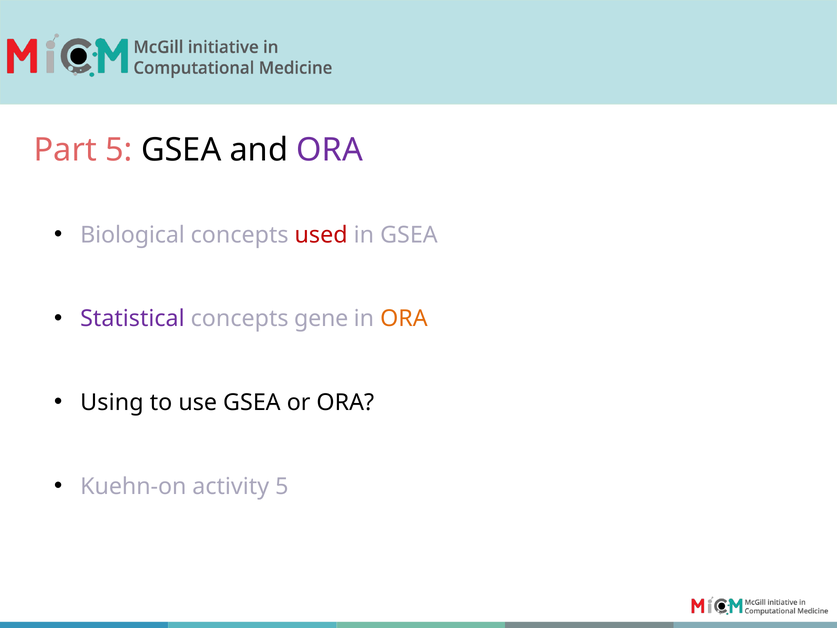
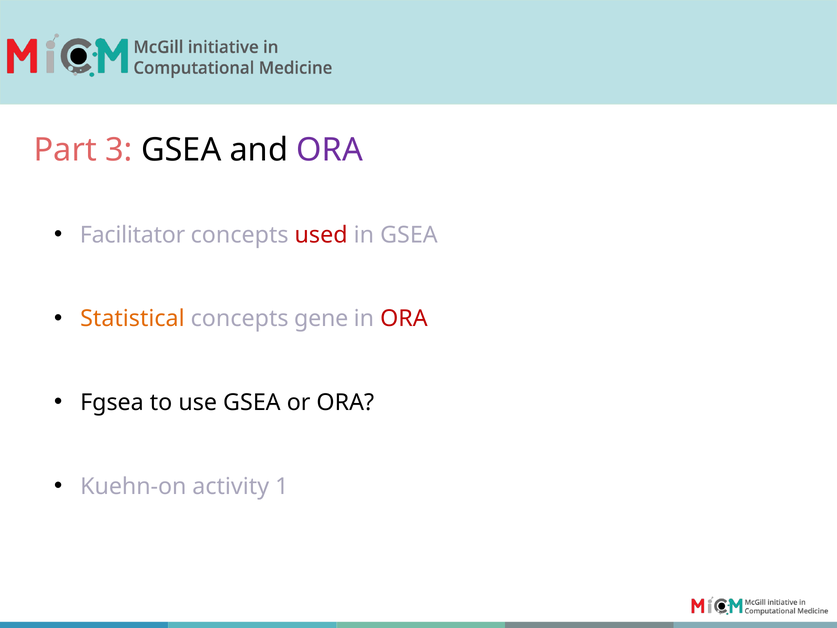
Part 5: 5 -> 3 (119, 150)
Biological: Biological -> Facilitator (133, 235)
Statistical colour: purple -> orange (132, 319)
ORA colour: orange -> red (404, 319)
Using: Using -> Fgsea (112, 402)
activity 5: 5 -> 1 (282, 486)
